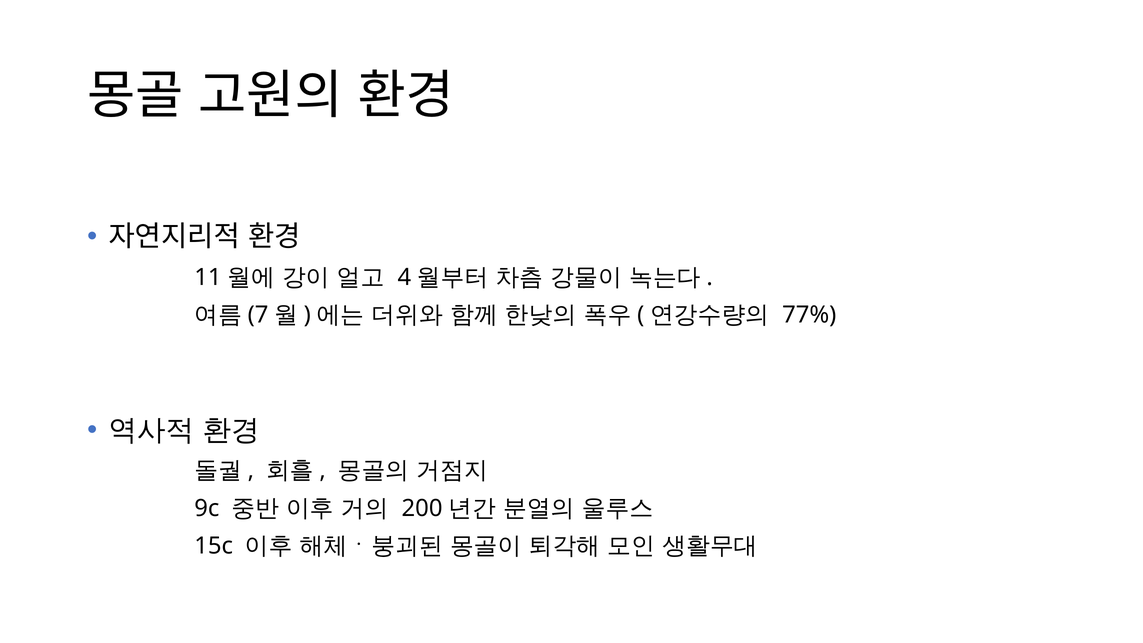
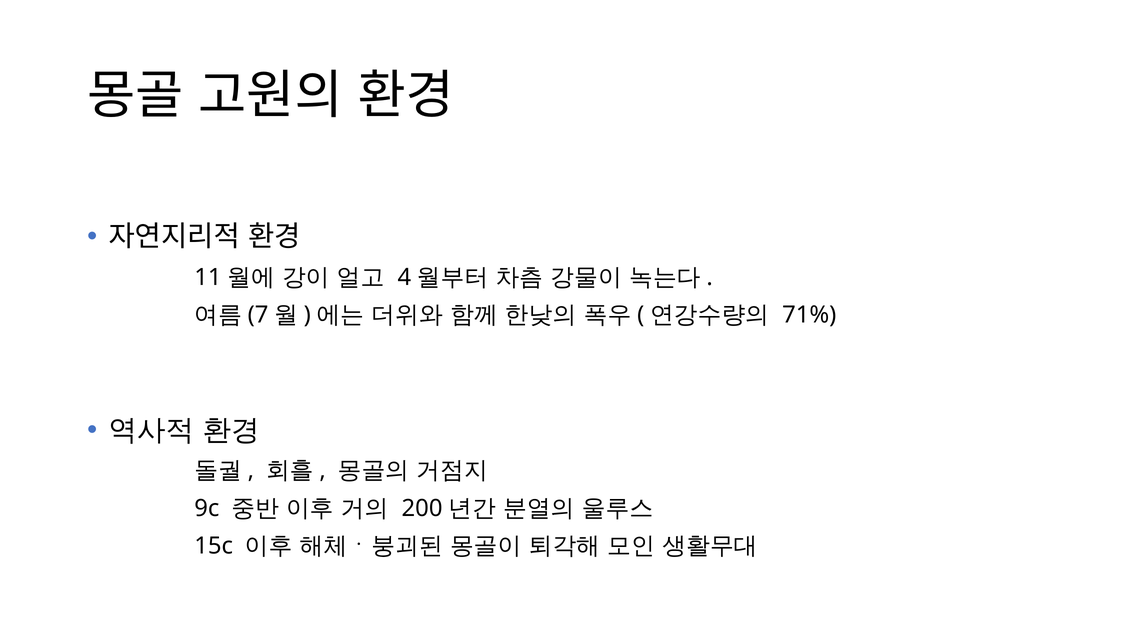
77%: 77% -> 71% (809, 315)
